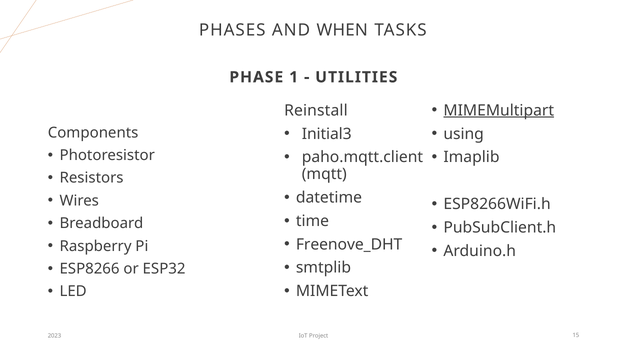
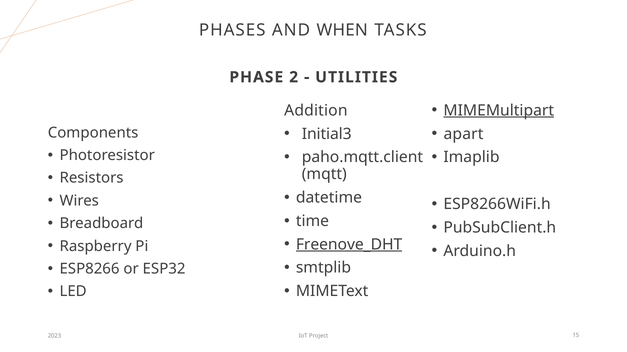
1: 1 -> 2 (294, 77)
Reinstall: Reinstall -> Addition (316, 111)
using: using -> apart (464, 134)
Freenove_DHT underline: none -> present (349, 245)
